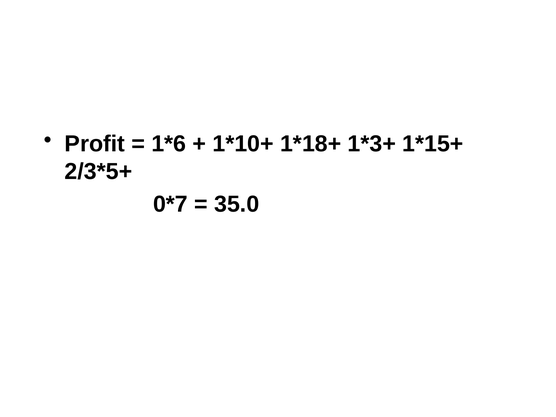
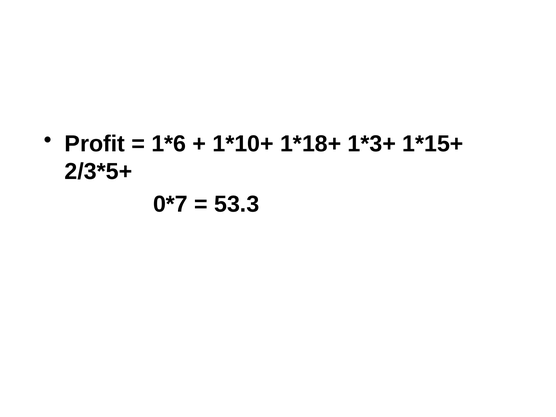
35.0: 35.0 -> 53.3 (237, 204)
